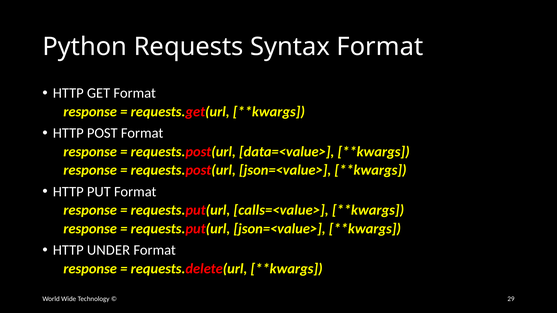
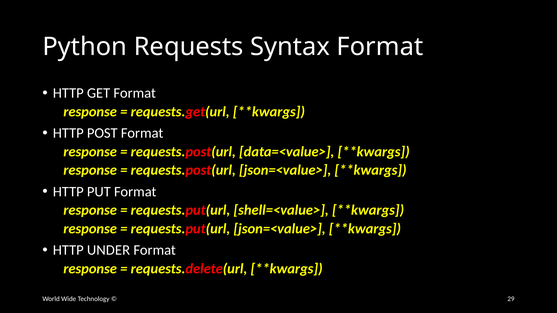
calls=<value>: calls=<value> -> shell=<value> (281, 210)
